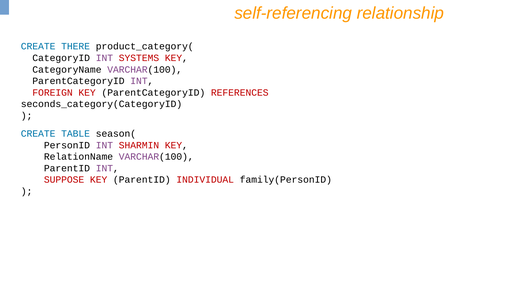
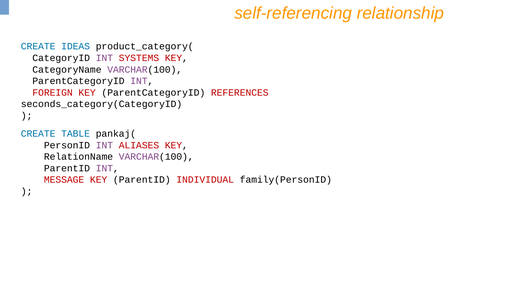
THERE: THERE -> IDEAS (76, 46)
season(: season( -> pankaj( (116, 134)
SHARMIN: SHARMIN -> ALIASES (139, 145)
SUPPOSE: SUPPOSE -> MESSAGE (64, 180)
